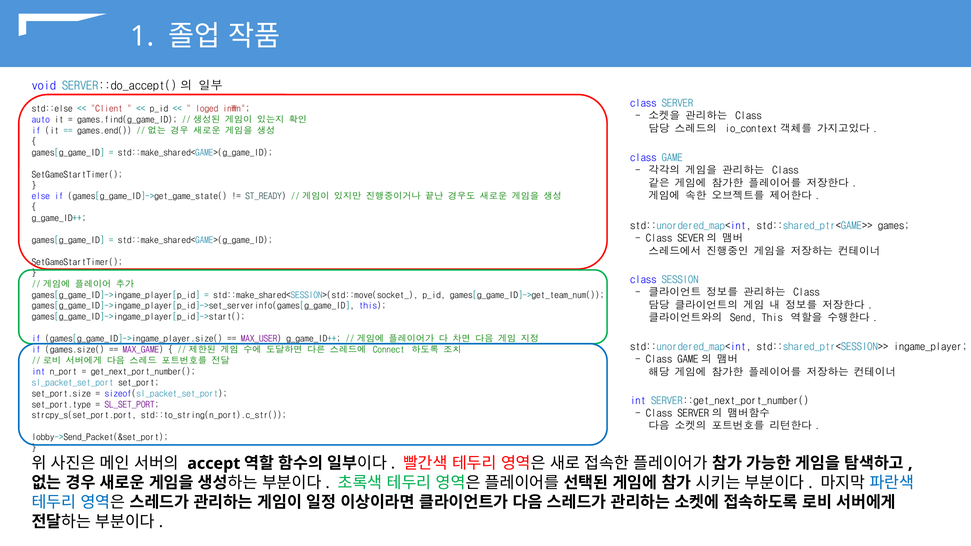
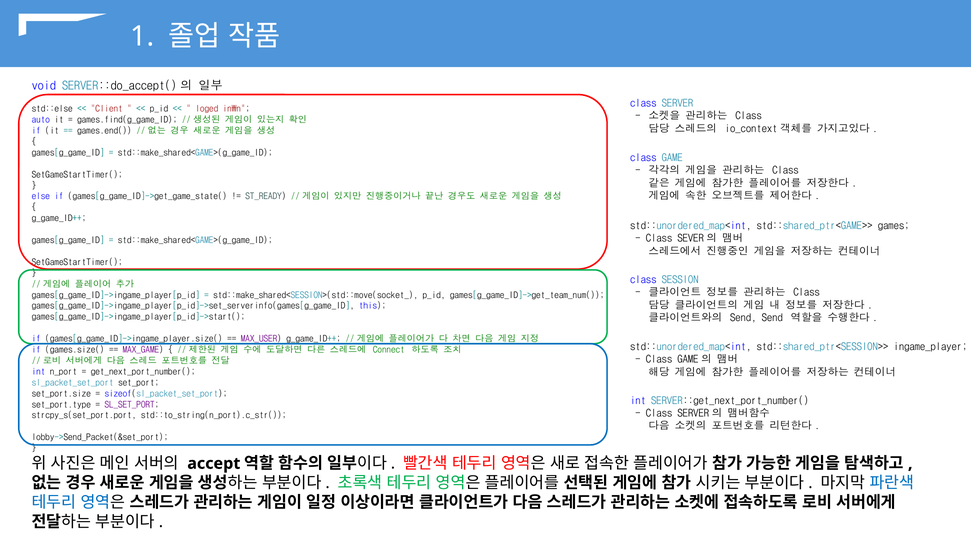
Send This: This -> Send (772, 318)
